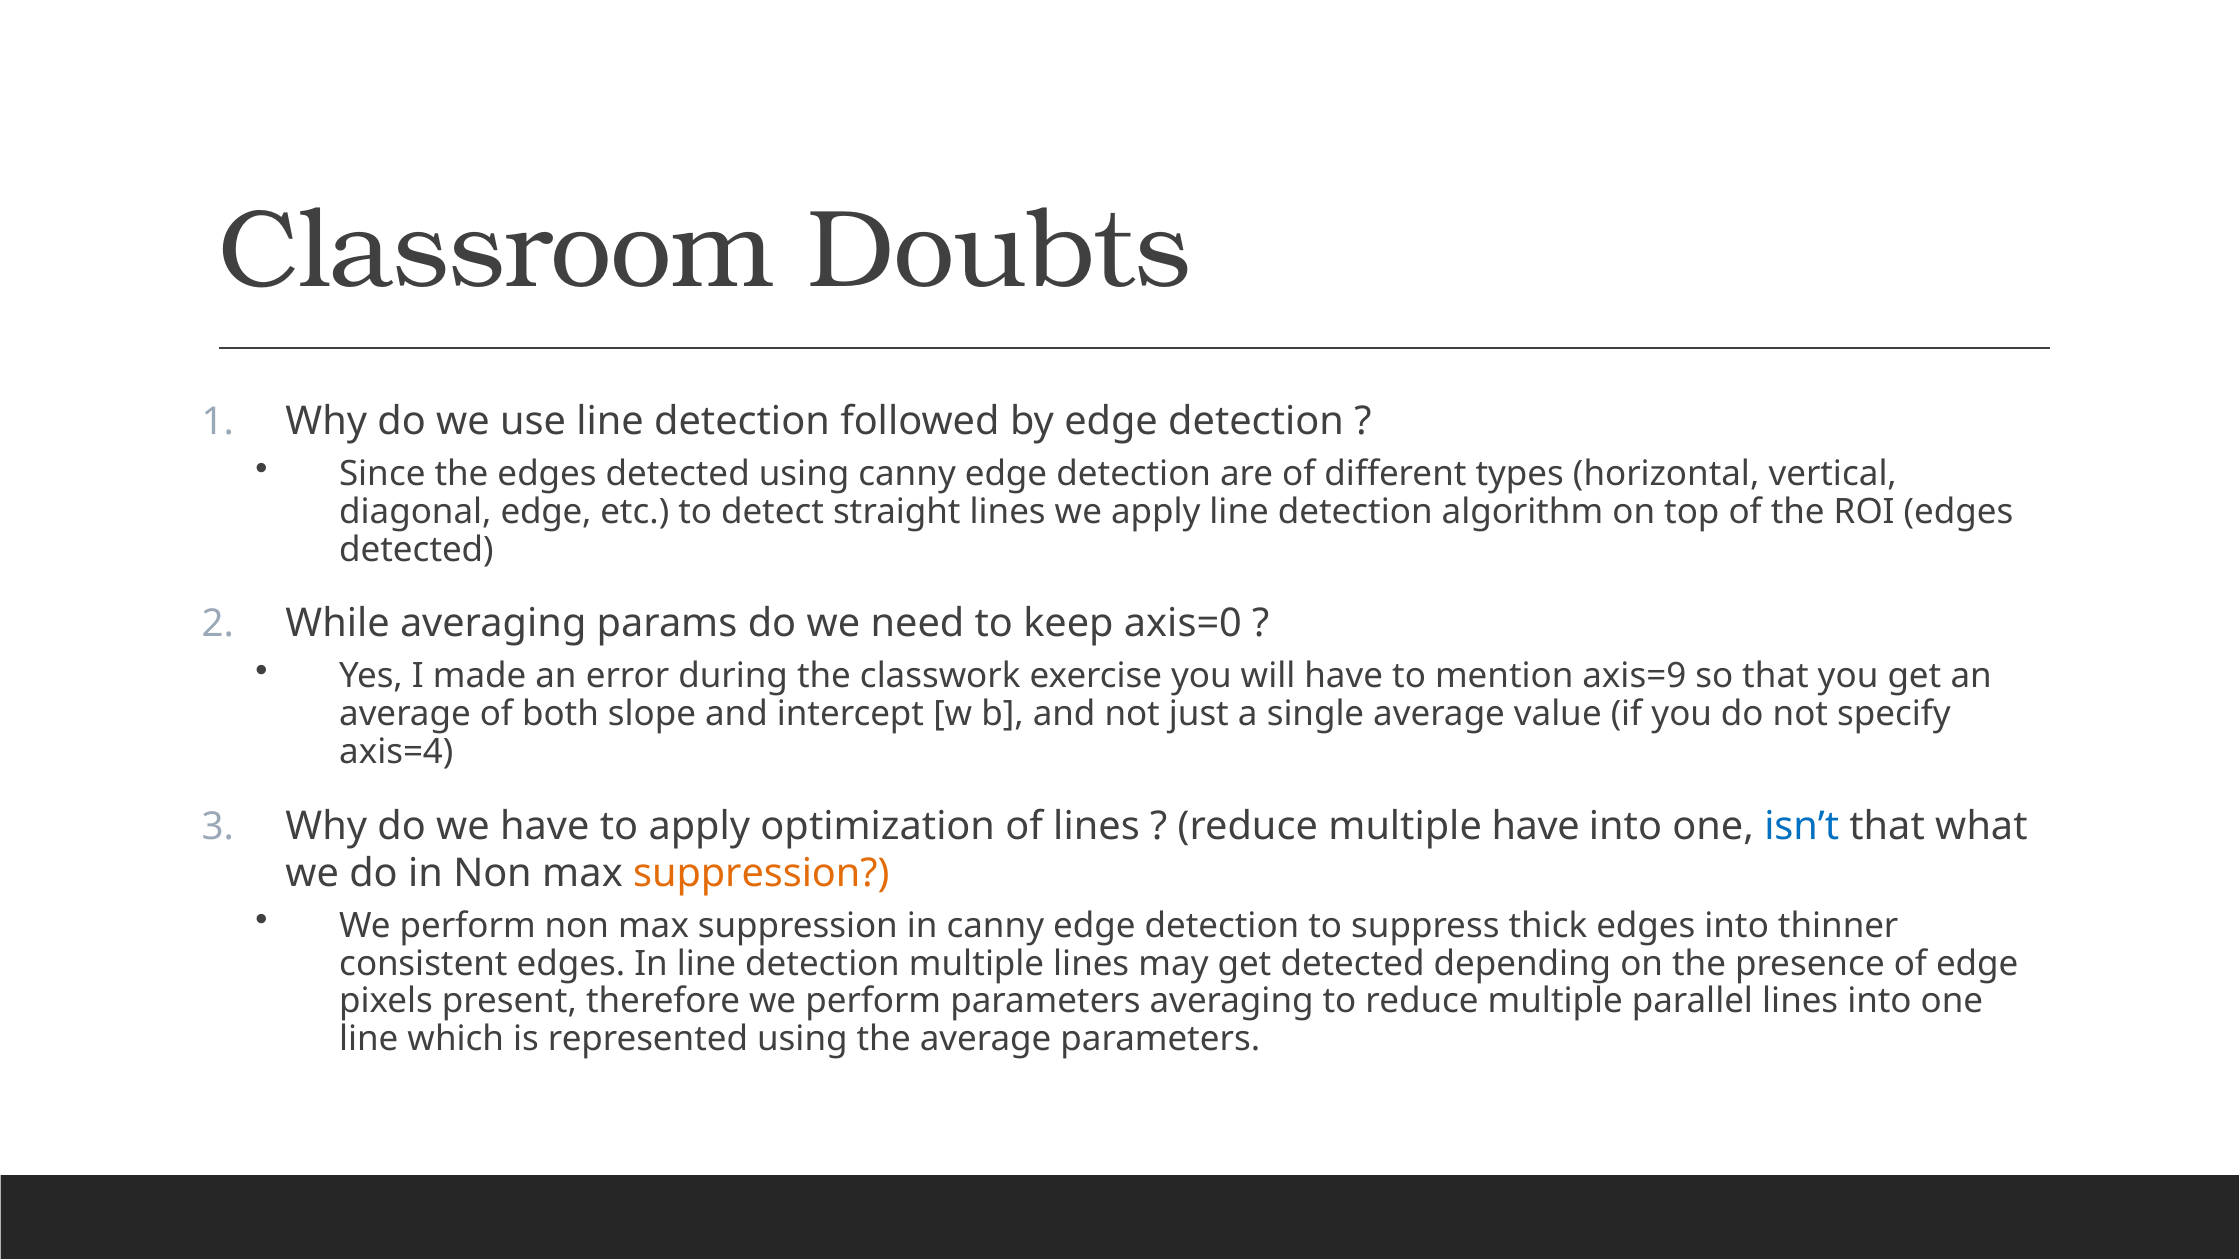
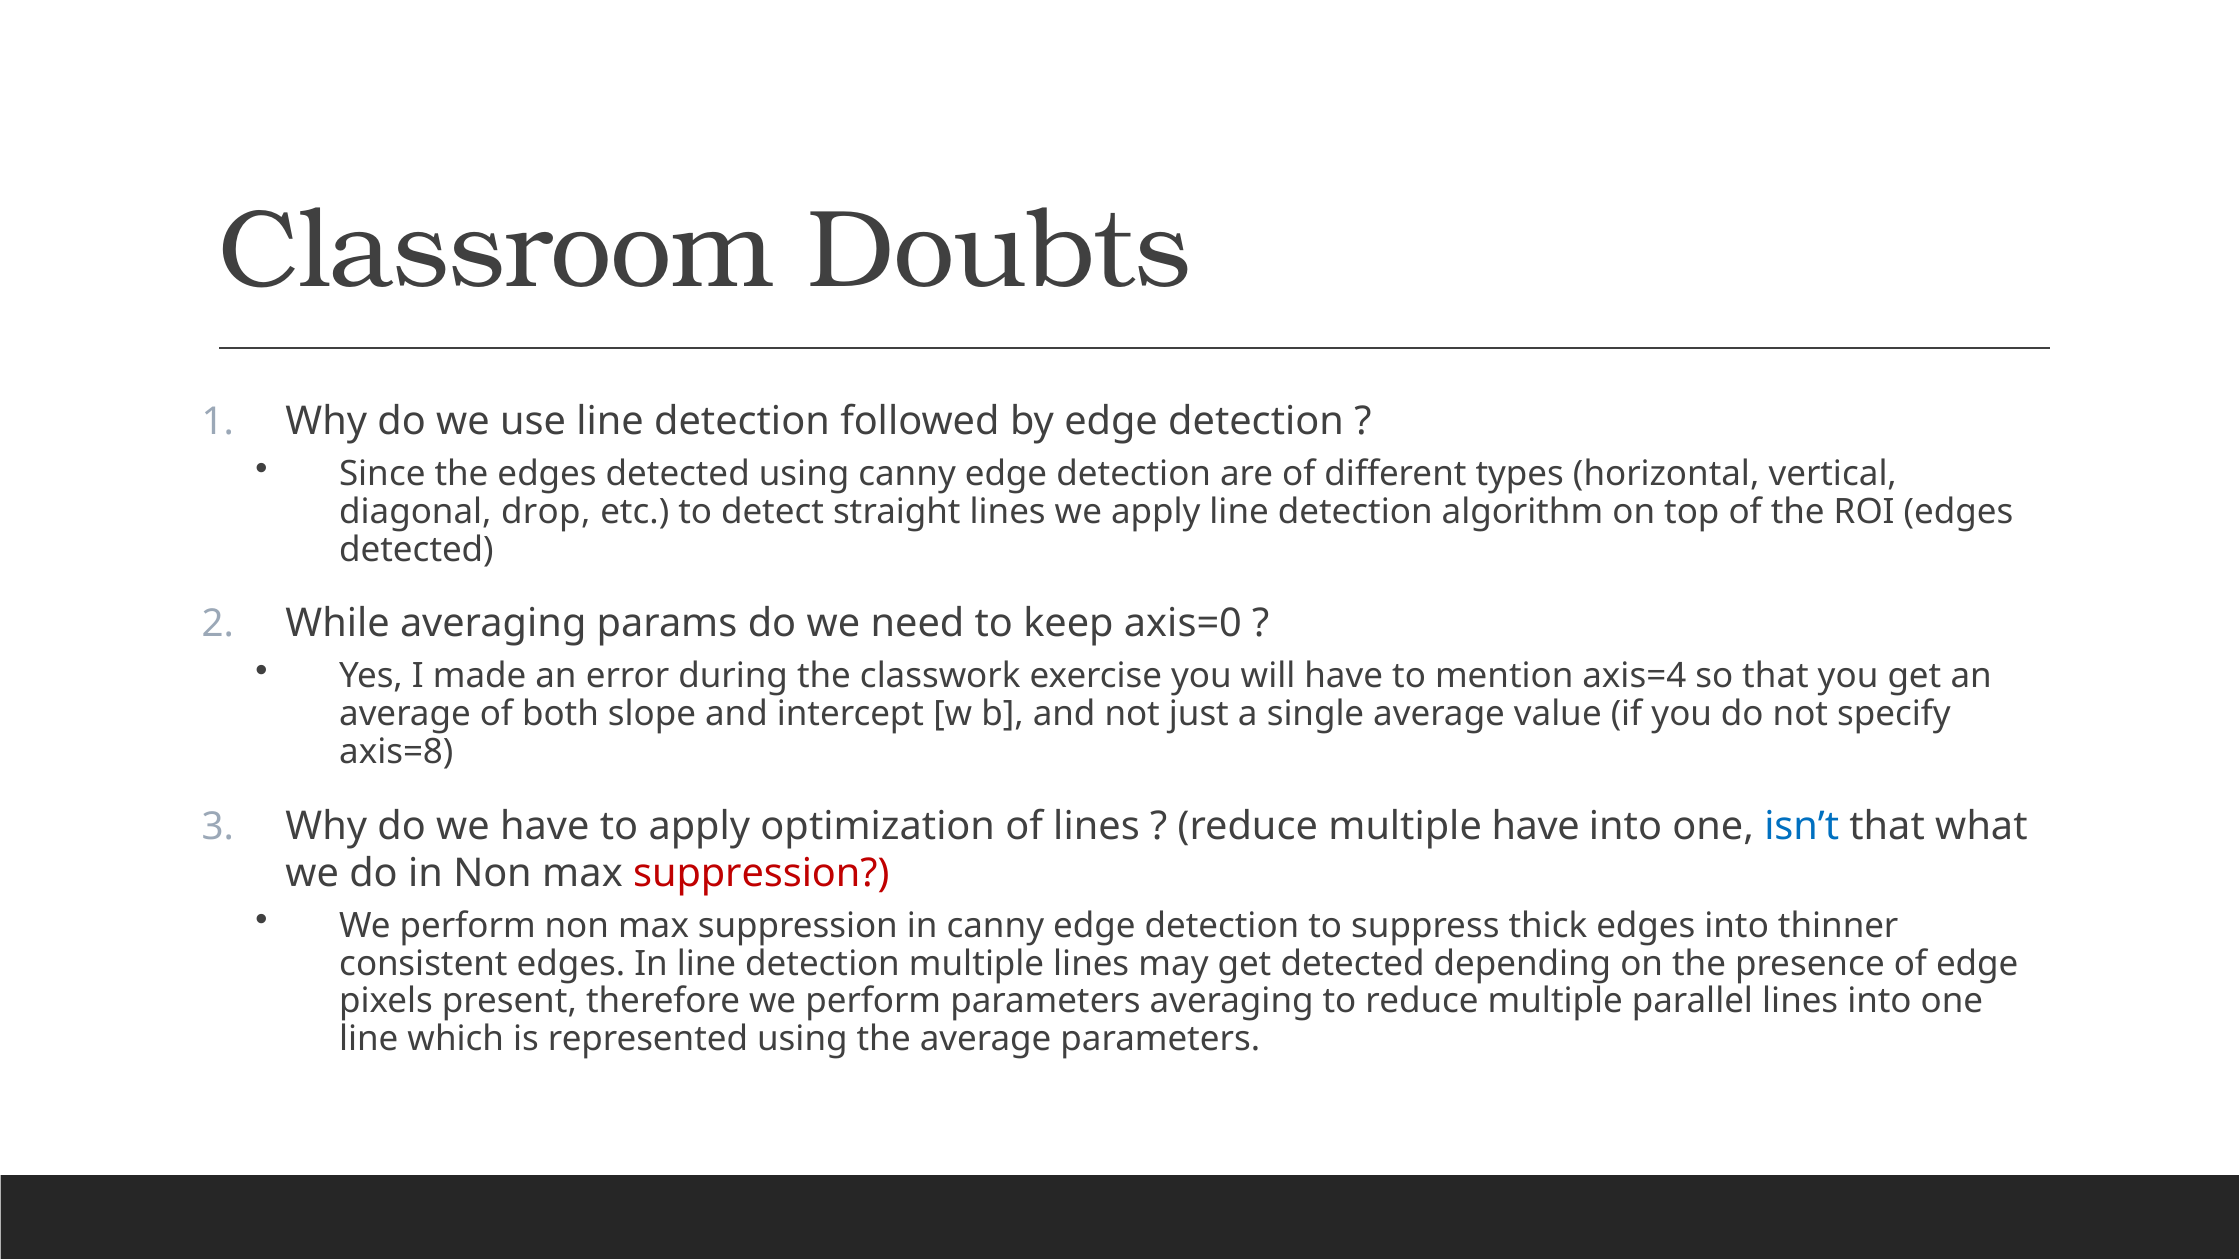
diagonal edge: edge -> drop (546, 512)
axis=9: axis=9 -> axis=4 (1634, 677)
axis=4: axis=4 -> axis=8 (396, 752)
suppression colour: orange -> red (761, 873)
